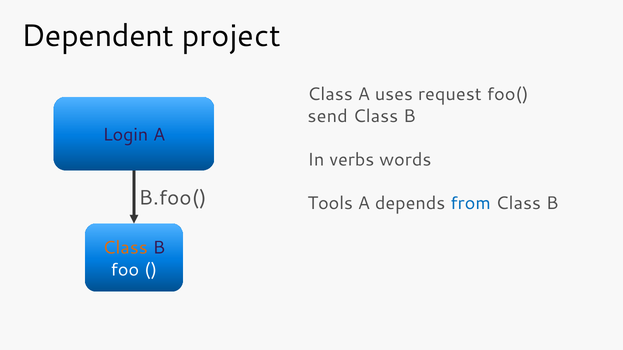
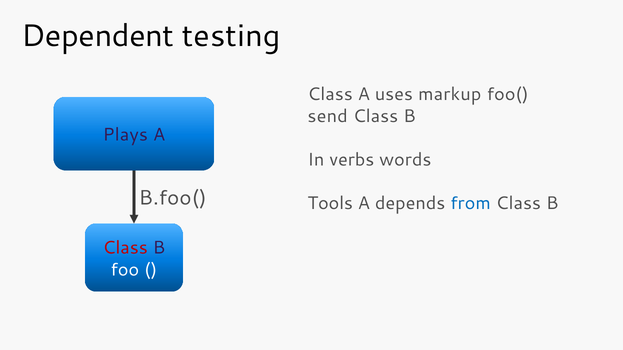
project: project -> testing (231, 36)
request: request -> markup (450, 95)
Login: Login -> Plays (125, 135)
Class colour: orange -> red (125, 248)
